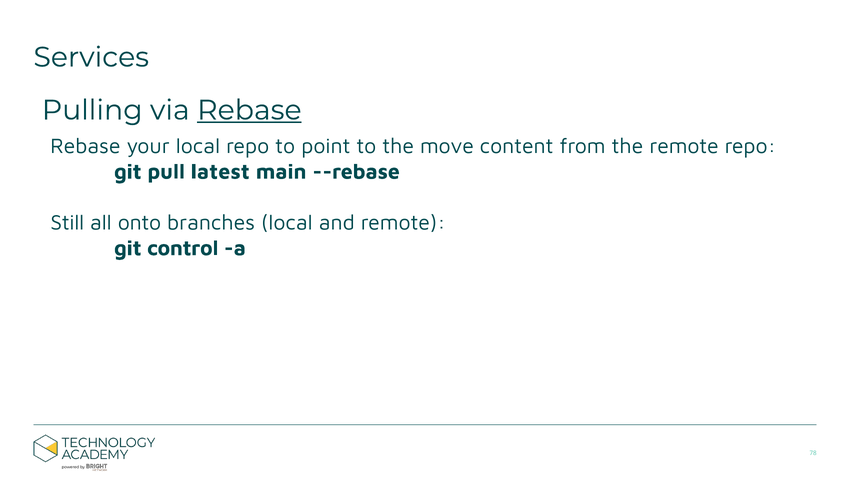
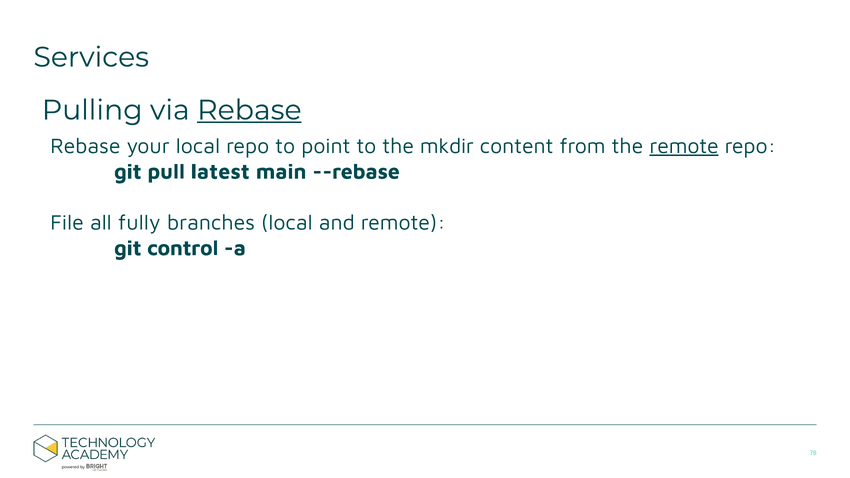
move: move -> mkdir (447, 146)
remote underline: none -> present (684, 146)
Still: Still -> File (67, 223)
onto: onto -> fully (139, 223)
